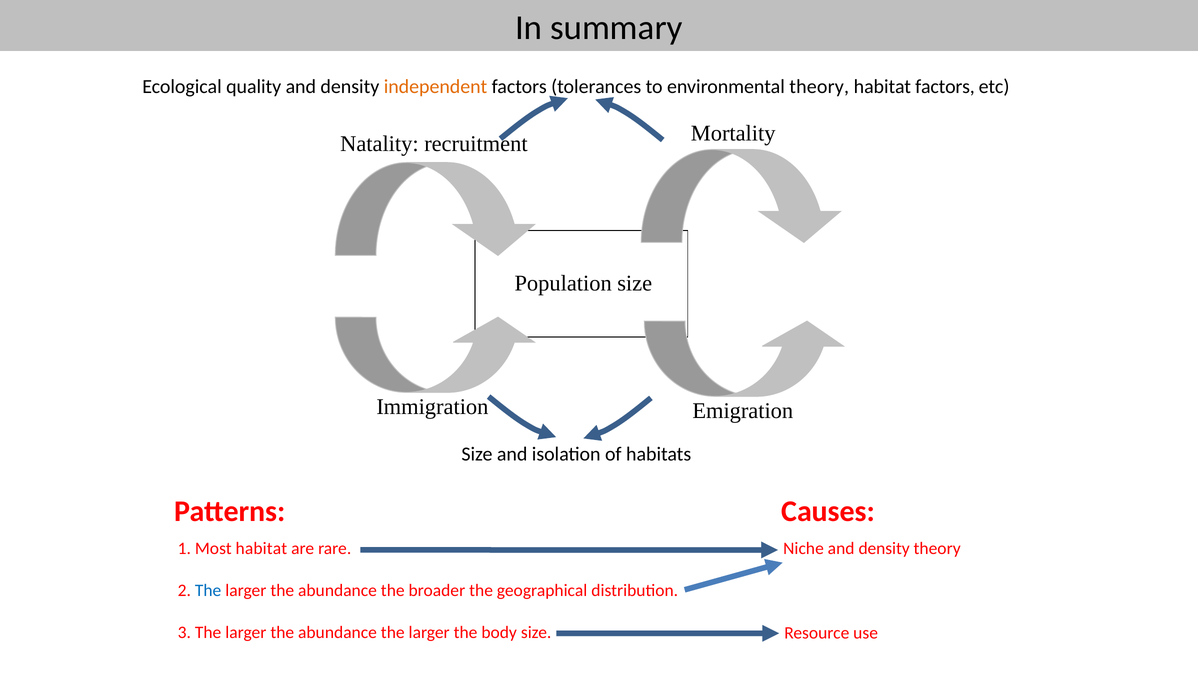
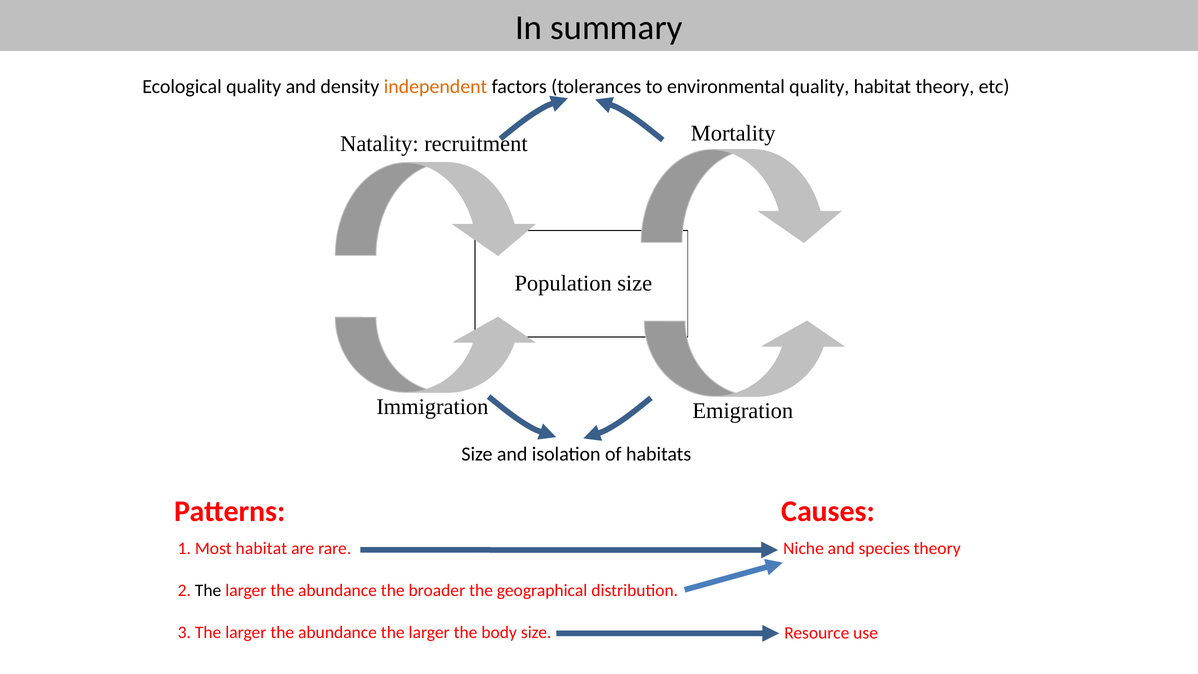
environmental theory: theory -> quality (819, 87)
habitat factors: factors -> theory (945, 87)
Niche and density: density -> species (884, 548)
The colour: blue -> black (208, 590)
